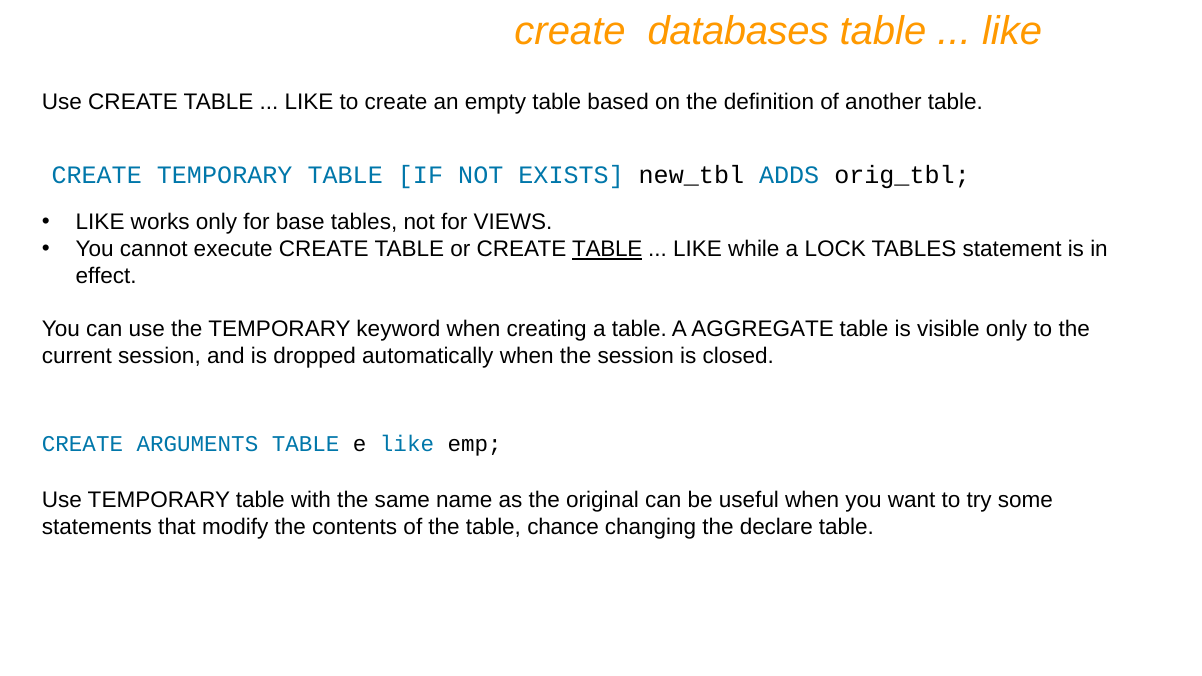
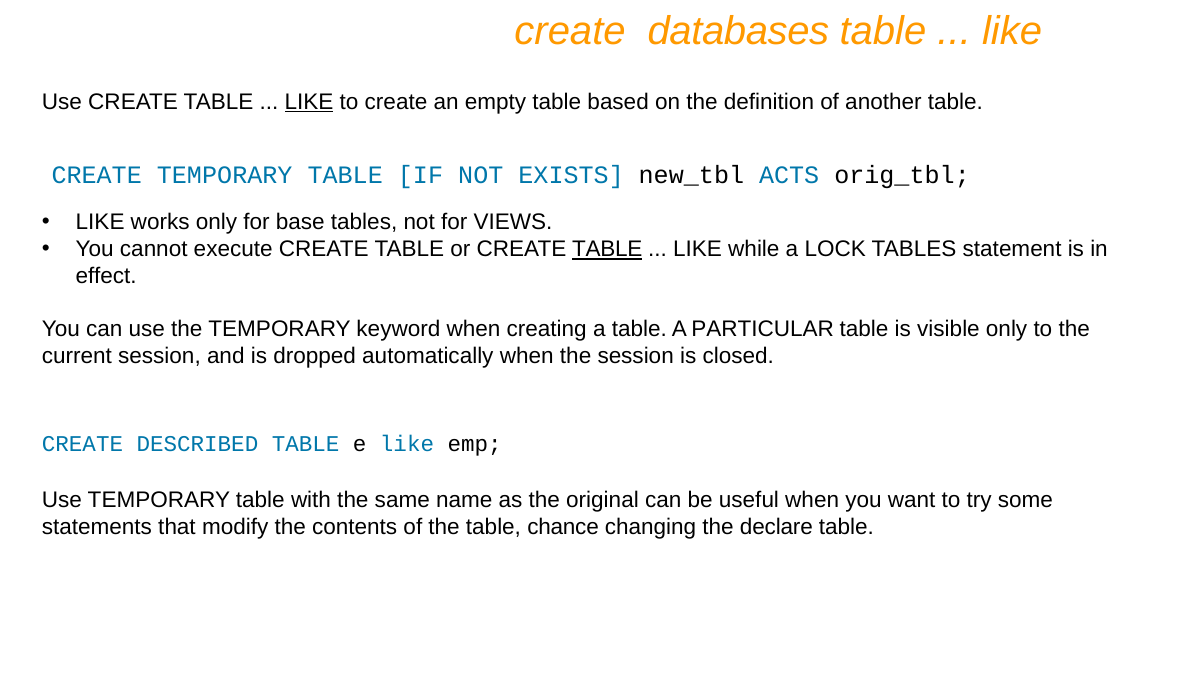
LIKE underline: none -> present (309, 102)
ADDS: ADDS -> ACTS (789, 175)
AGGREGATE: AGGREGATE -> PARTICULAR (763, 329)
ARGUMENTS: ARGUMENTS -> DESCRIBED (197, 444)
